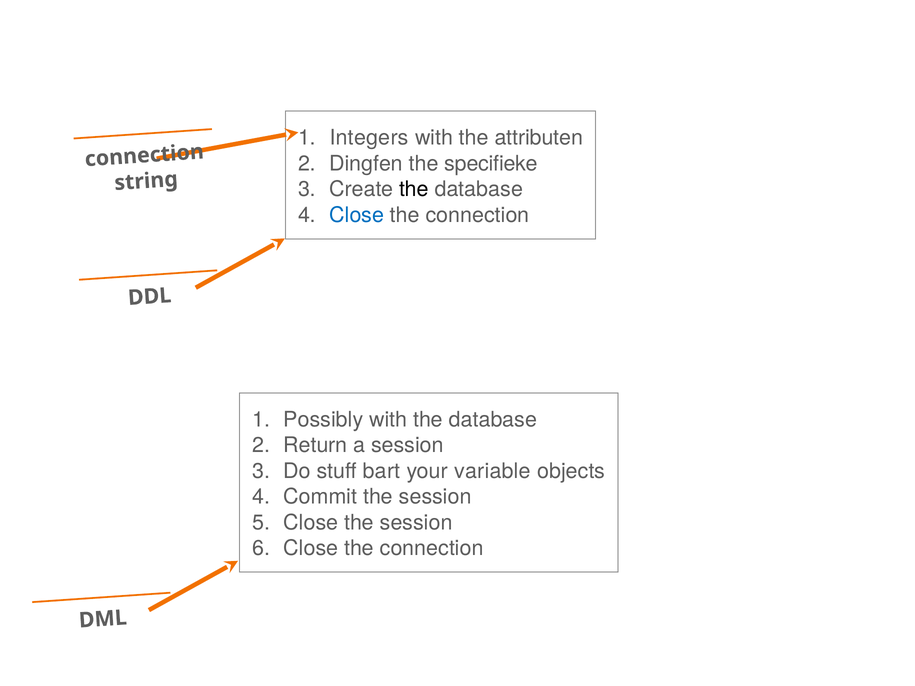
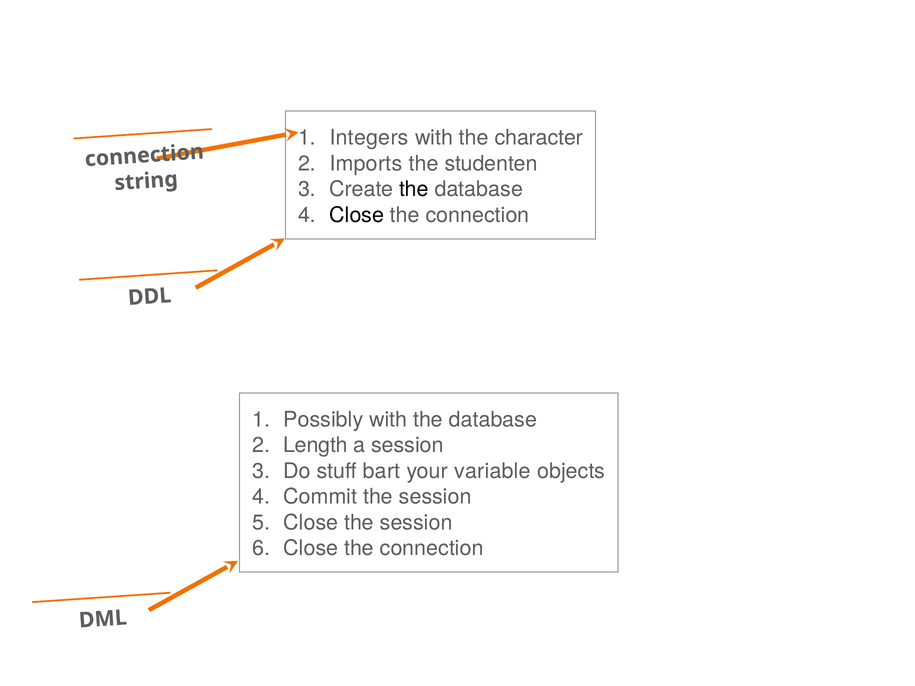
attributen: attributen -> character (539, 138)
Dingfen: Dingfen -> Imports (366, 164)
specifieke: specifieke -> studenten (491, 164)
Close colour: blue -> black (357, 215)
Return: Return -> Length (315, 446)
